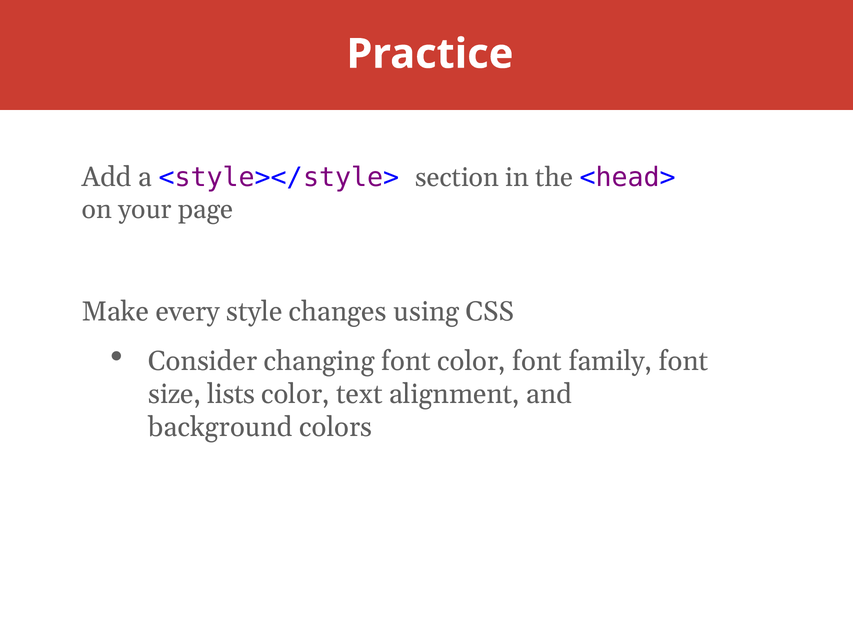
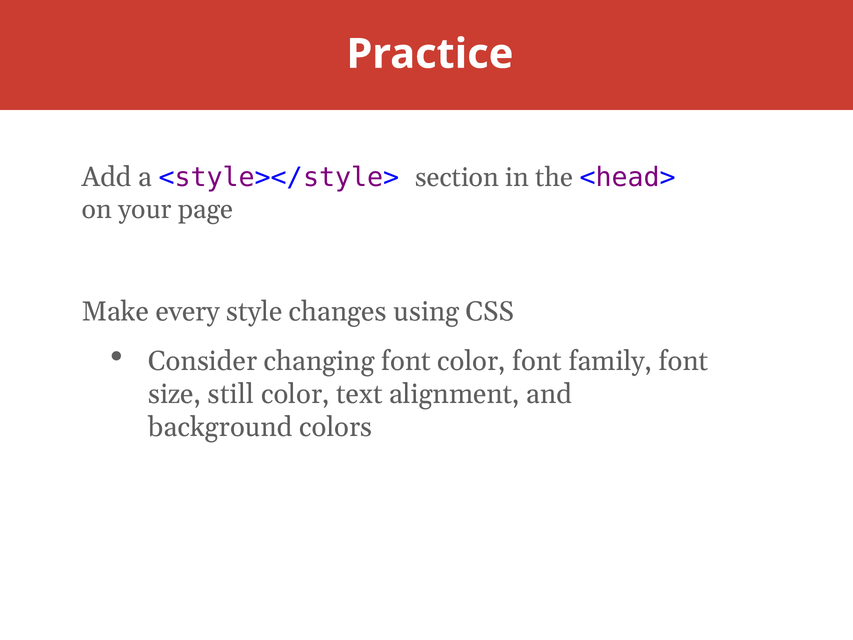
lists: lists -> still (231, 394)
